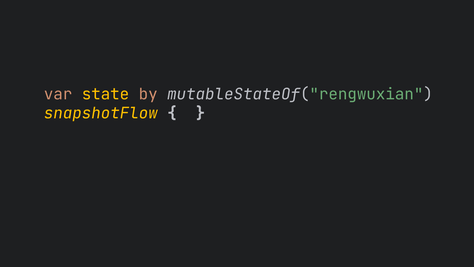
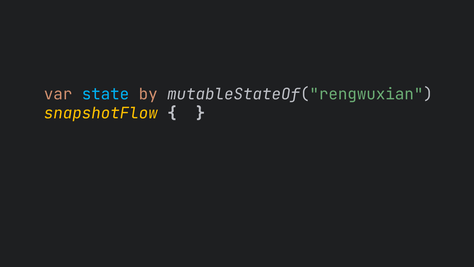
state colour: yellow -> light blue (105, 94)
